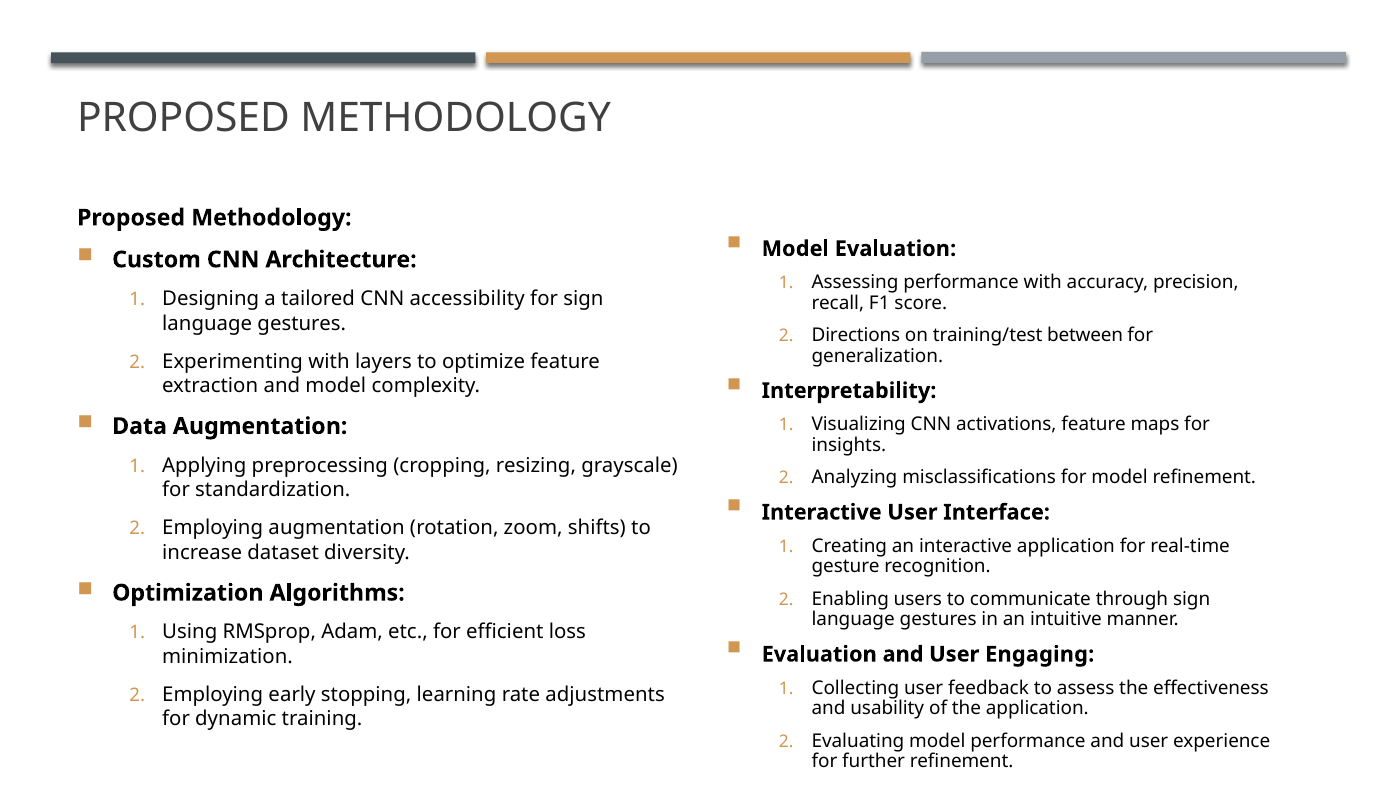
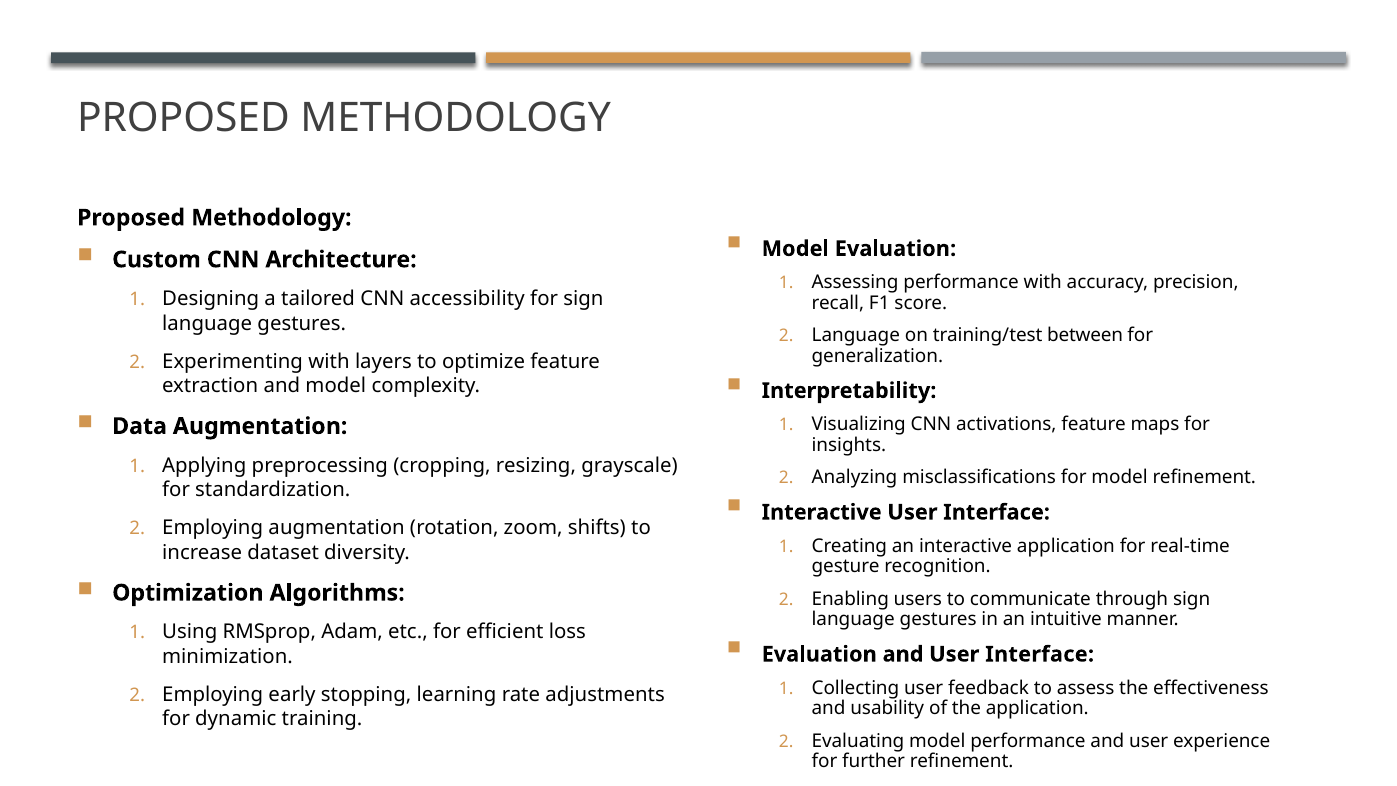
Directions: Directions -> Language (856, 335)
and User Engaging: Engaging -> Interface (1040, 654)
